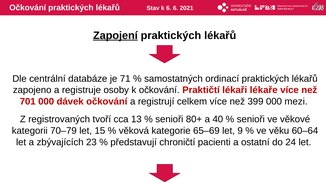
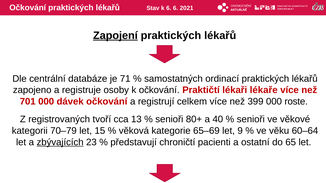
mezi: mezi -> roste (296, 102)
zbývajících underline: none -> present (60, 142)
24: 24 -> 65 (291, 142)
